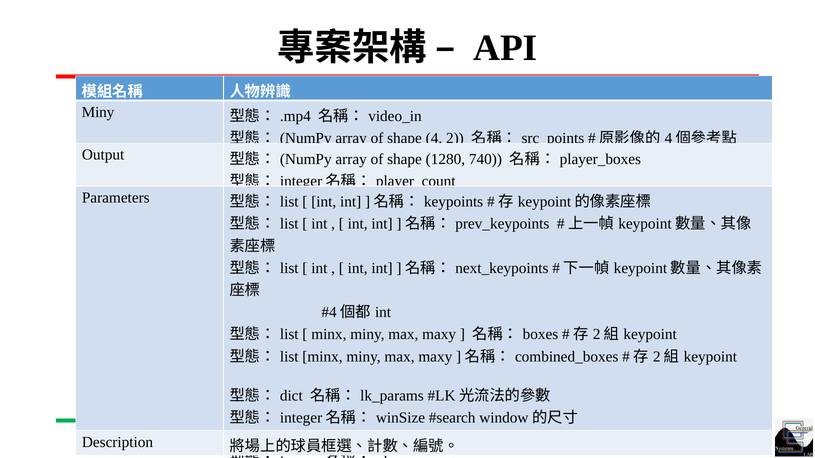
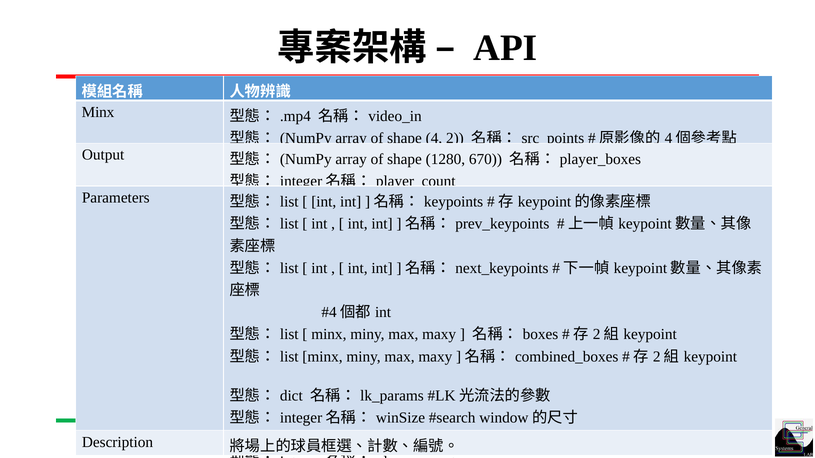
Miny: Miny -> Minx (98, 112)
740: 740 -> 670 (485, 159)
